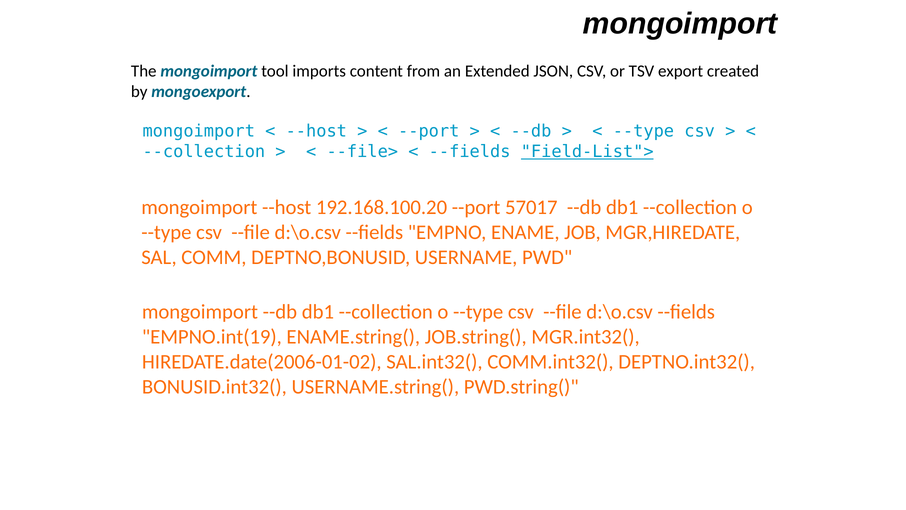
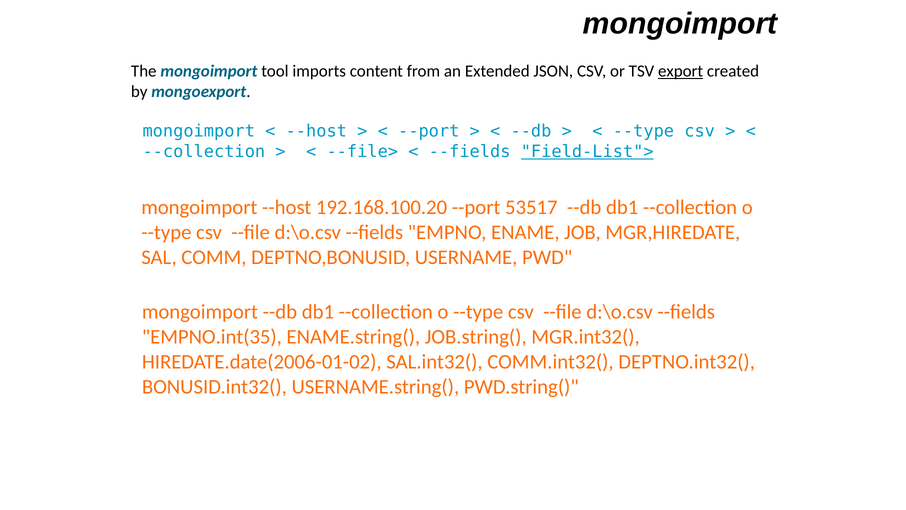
export underline: none -> present (681, 71)
57017: 57017 -> 53517 (531, 207)
EMPNO.int(19: EMPNO.int(19 -> EMPNO.int(35 (212, 337)
